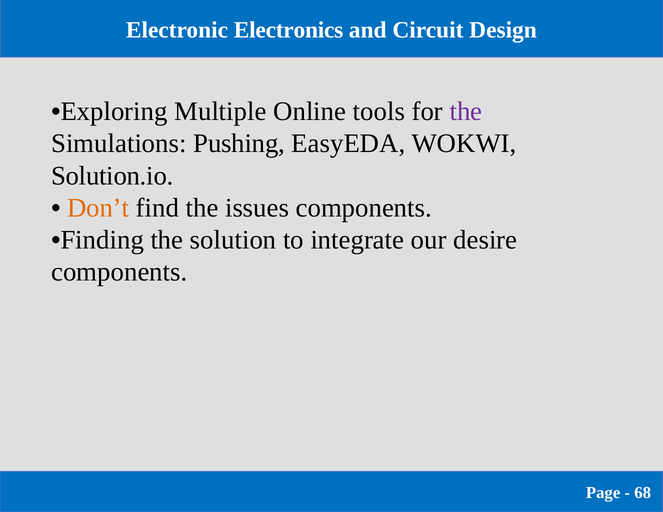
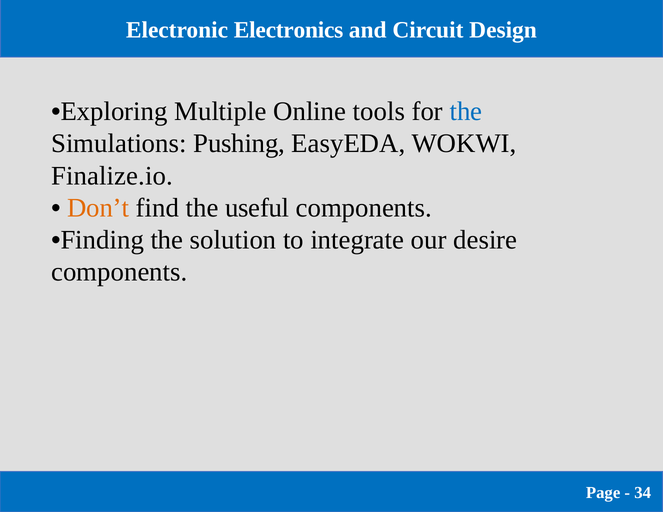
the colour: purple -> blue (466, 111)
Solution.io: Solution.io -> Finalize.io (112, 176)
issues: issues -> useful (257, 208)
68: 68 -> 34 (643, 493)
